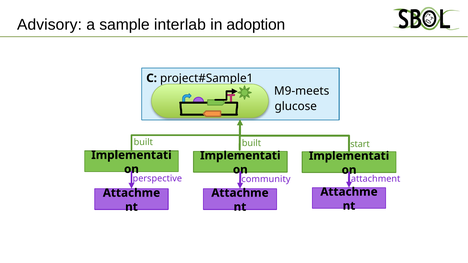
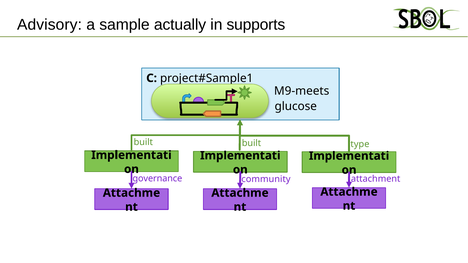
interlab: interlab -> actually (180, 25)
adoption: adoption -> supports (256, 25)
start: start -> type (360, 144)
perspective: perspective -> governance (157, 179)
